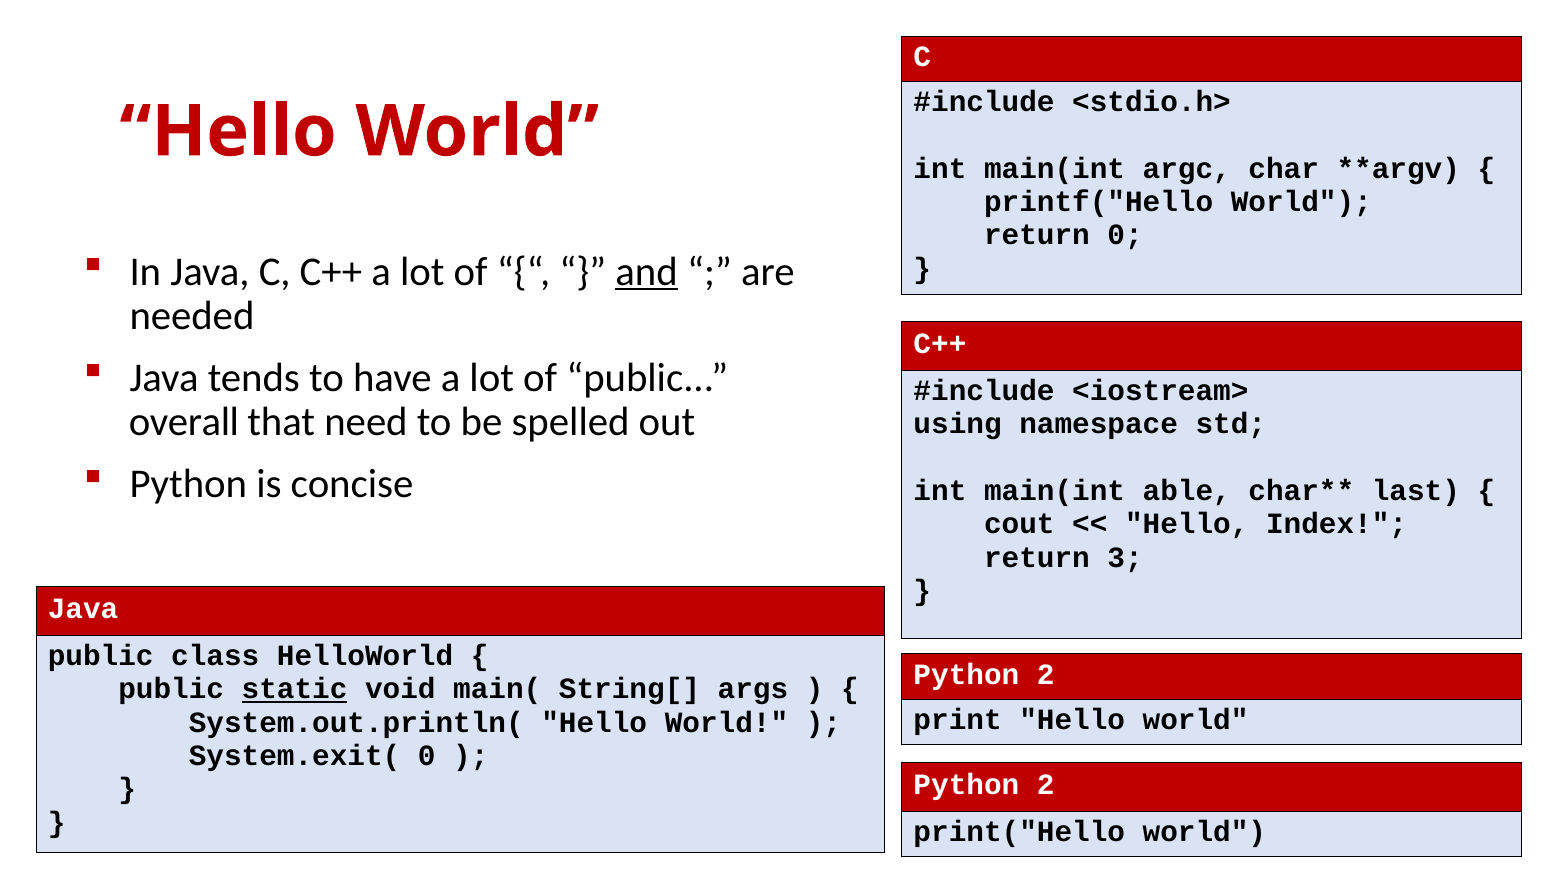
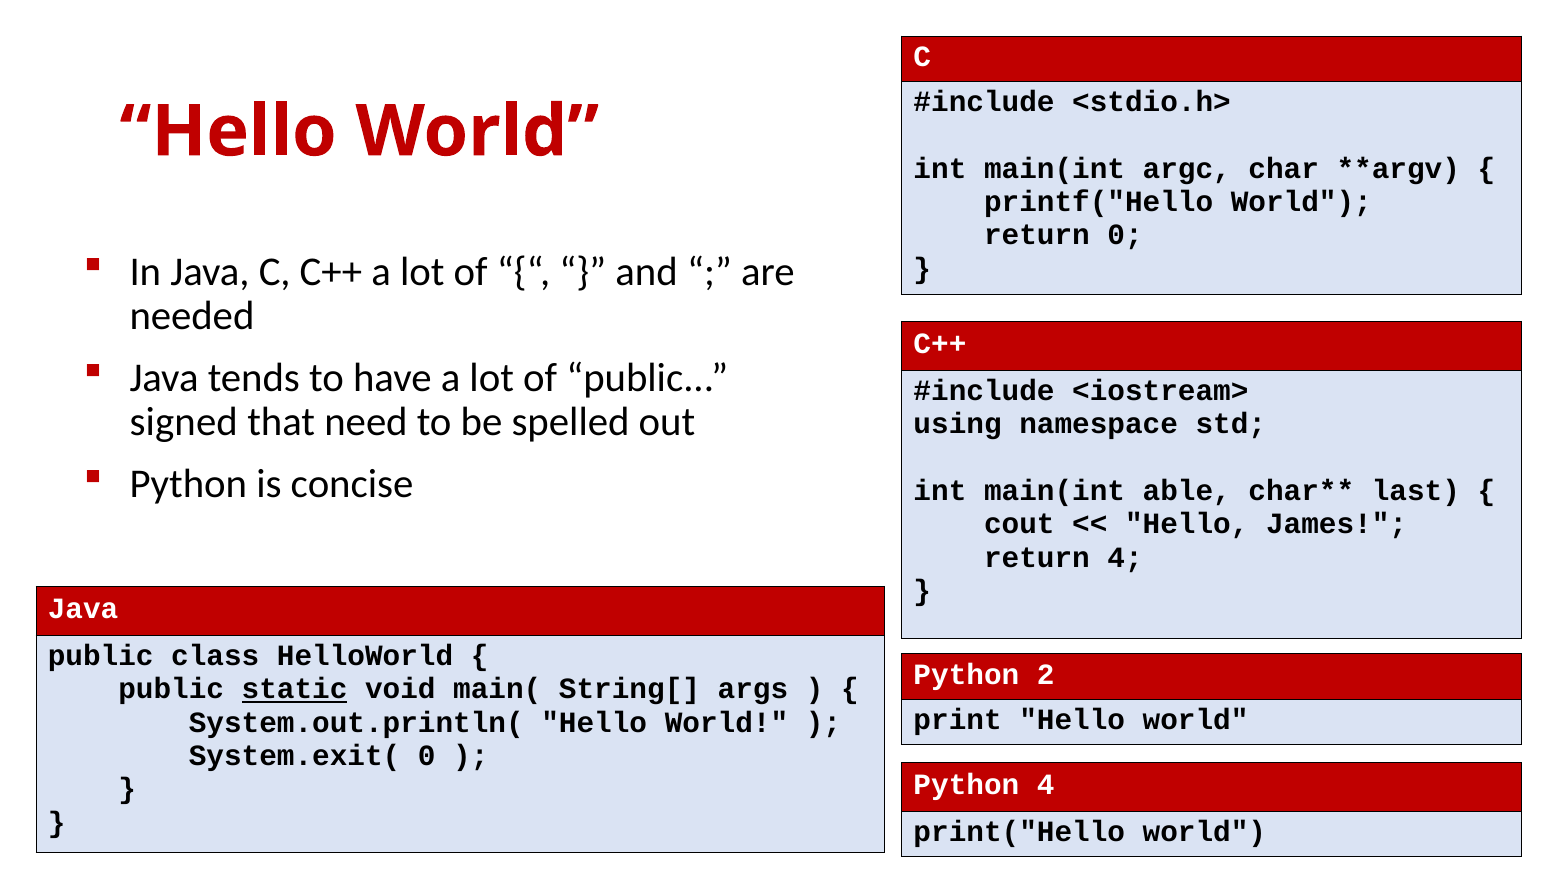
and underline: present -> none (647, 272)
overall: overall -> signed (184, 422)
Index: Index -> James (1337, 524)
return 3: 3 -> 4 (1125, 557)
2: 2 -> 4 (1046, 785)
